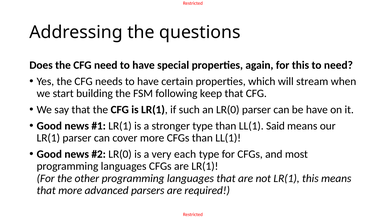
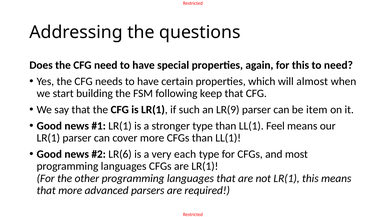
stream: stream -> almost (312, 81)
an LR(0: LR(0 -> LR(9 (228, 110)
be have: have -> item (317, 110)
Said: Said -> Feel (275, 126)
LR(0: LR(0 -> LR(6 (120, 154)
